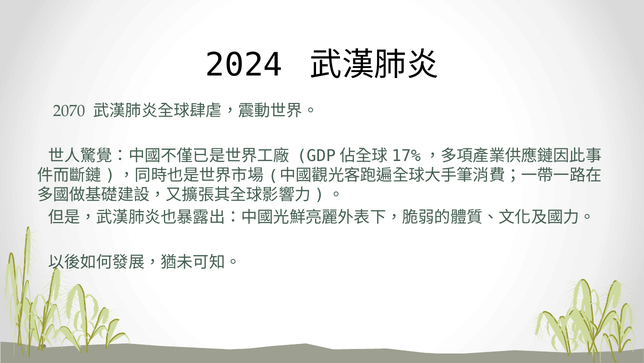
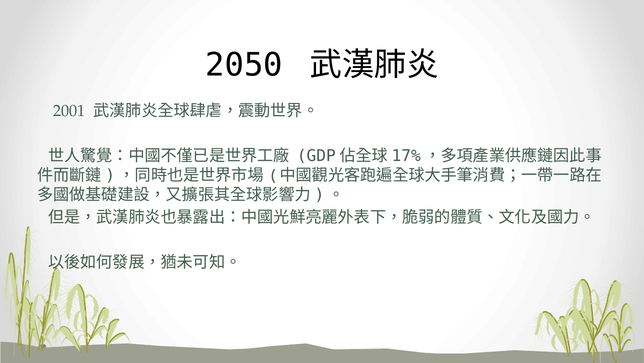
2024: 2024 -> 2050 (244, 65)
2070: 2070 -> 2001 (69, 111)
